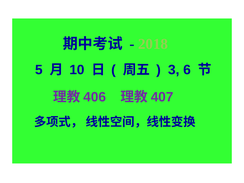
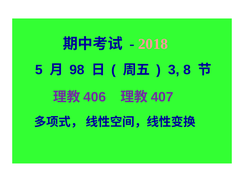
2018 colour: light green -> pink (153, 44)
10: 10 -> 98 (77, 70)
6: 6 -> 8 (187, 70)
